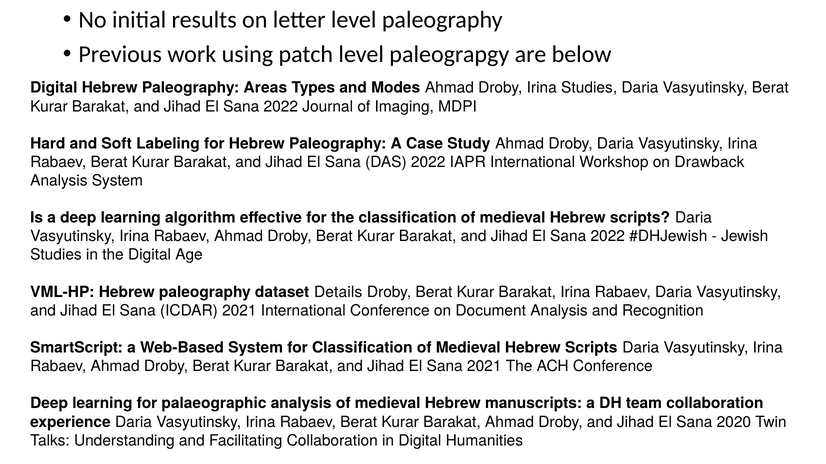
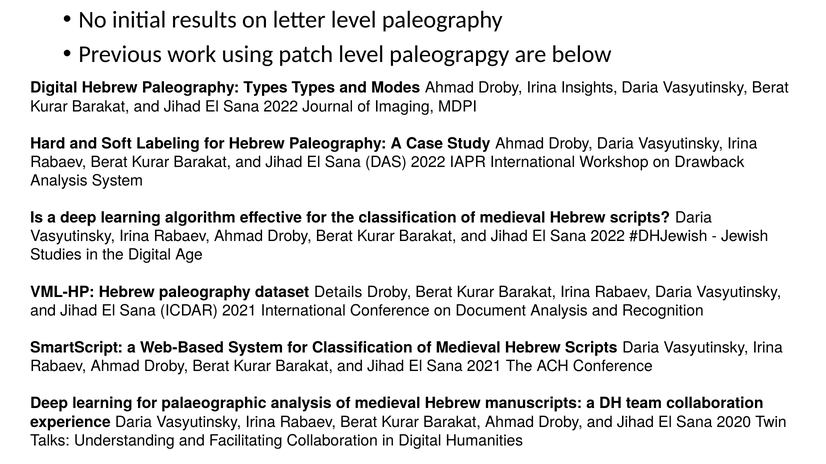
Paleography Areas: Areas -> Types (265, 88)
Irina Studies: Studies -> Insights (589, 88)
